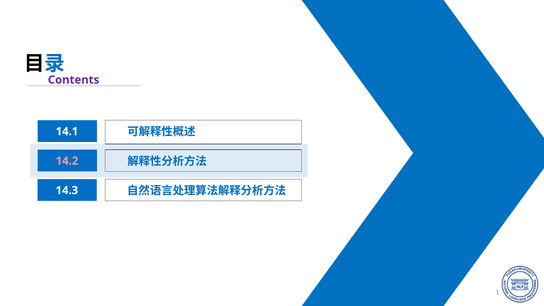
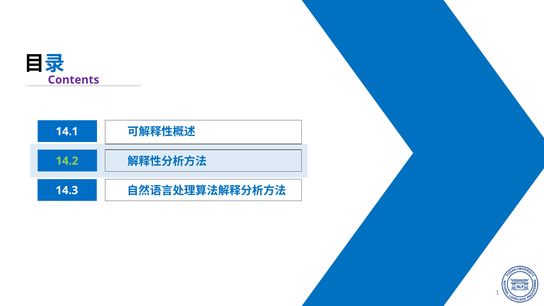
14.2 colour: pink -> light green (67, 161)
